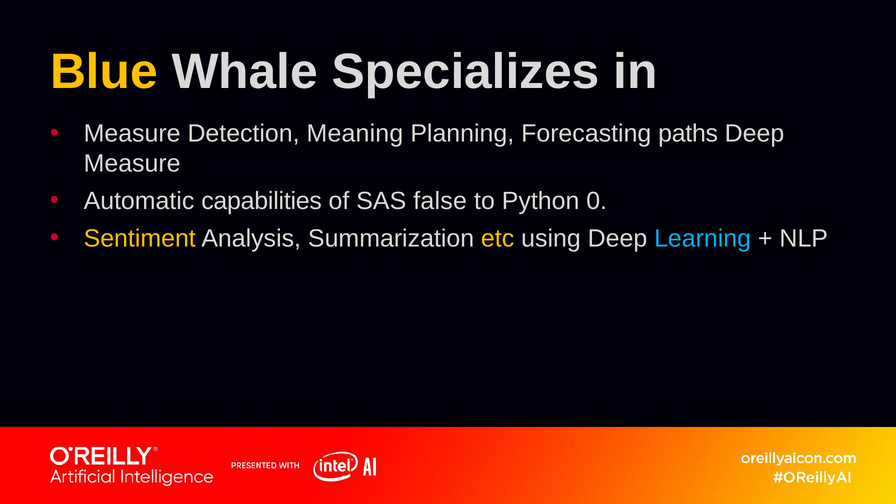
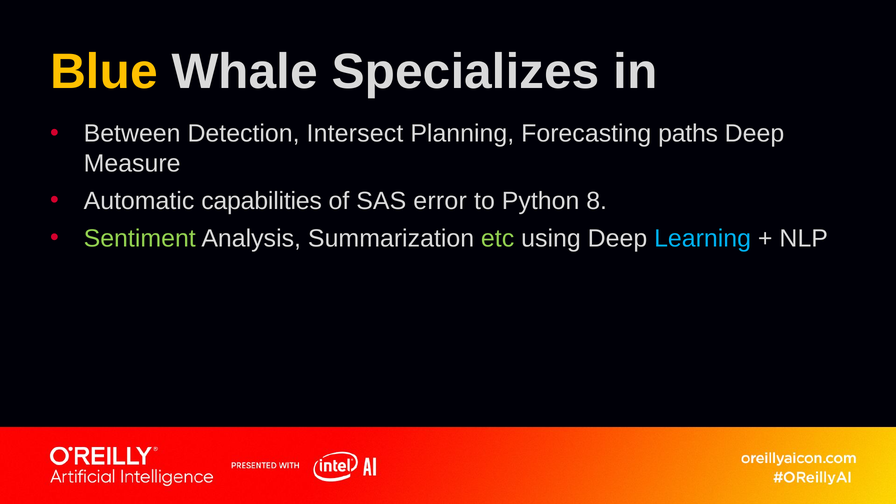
Measure: Measure -> Between (132, 134)
Meaning: Meaning -> Intersect (355, 134)
false: false -> error (440, 201)
0: 0 -> 8 (597, 201)
Sentiment colour: yellow -> light green (140, 238)
etc colour: yellow -> light green (498, 238)
